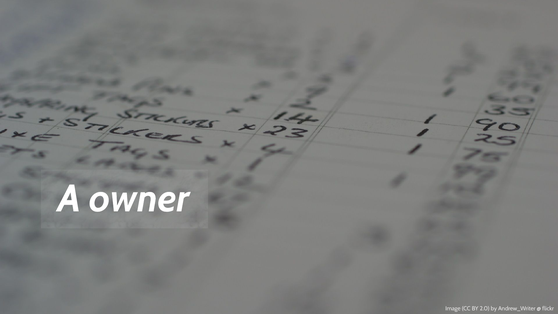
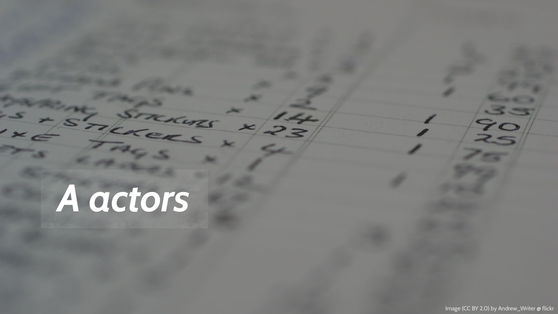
owner: owner -> actors (139, 199)
